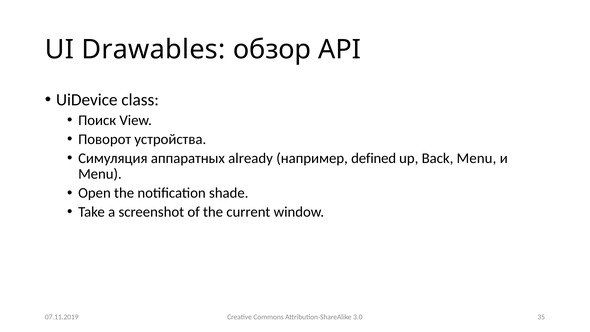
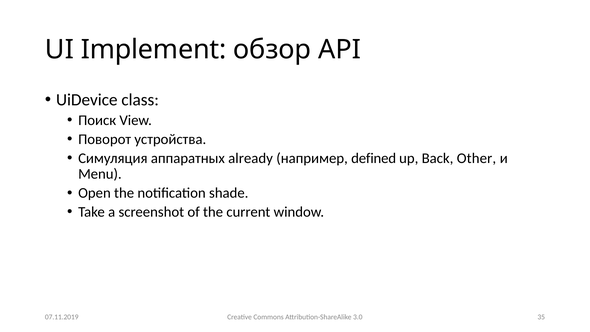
Drawables: Drawables -> Implement (154, 50)
Back Menu: Menu -> Other (476, 158)
